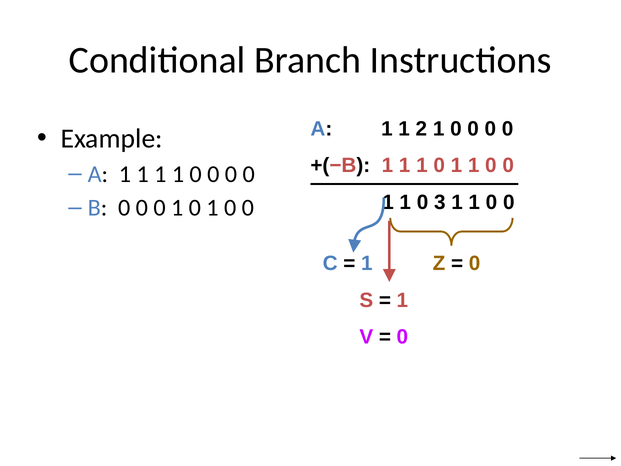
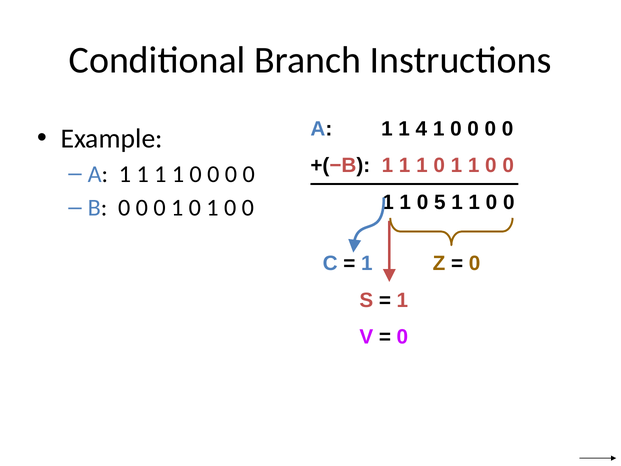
2: 2 -> 4 (421, 129)
3: 3 -> 5 (440, 202)
